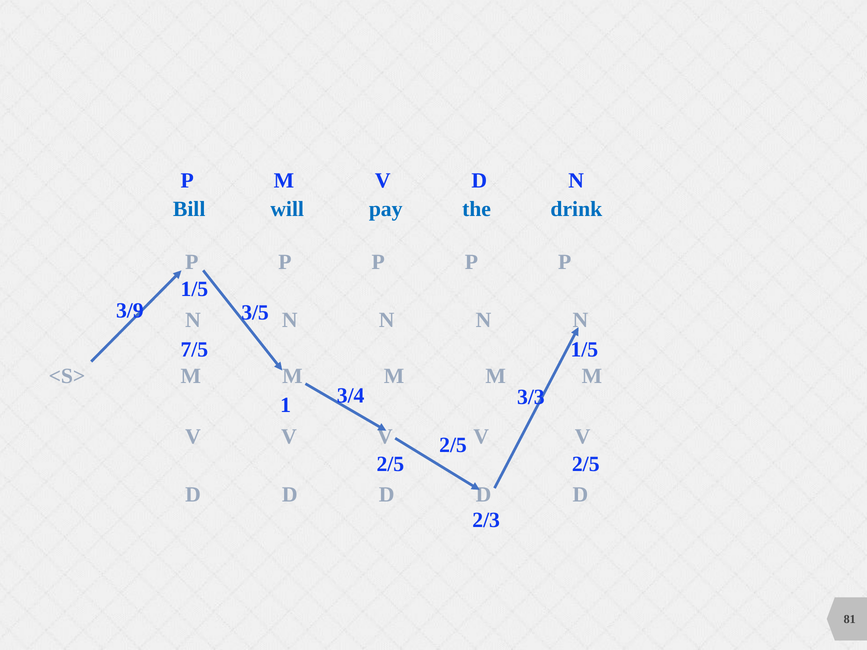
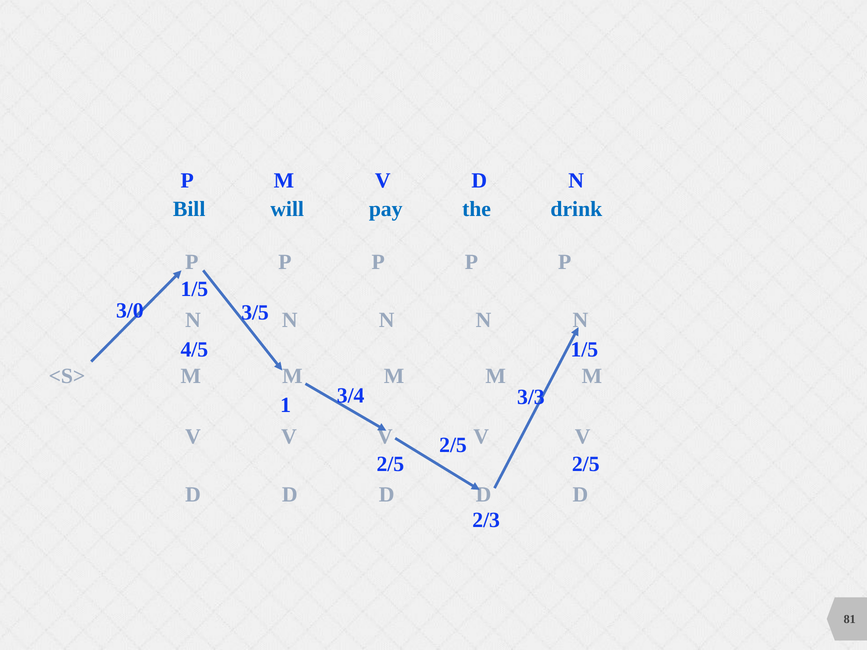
3/9: 3/9 -> 3/0 (130, 311)
7/5: 7/5 -> 4/5 (194, 350)
